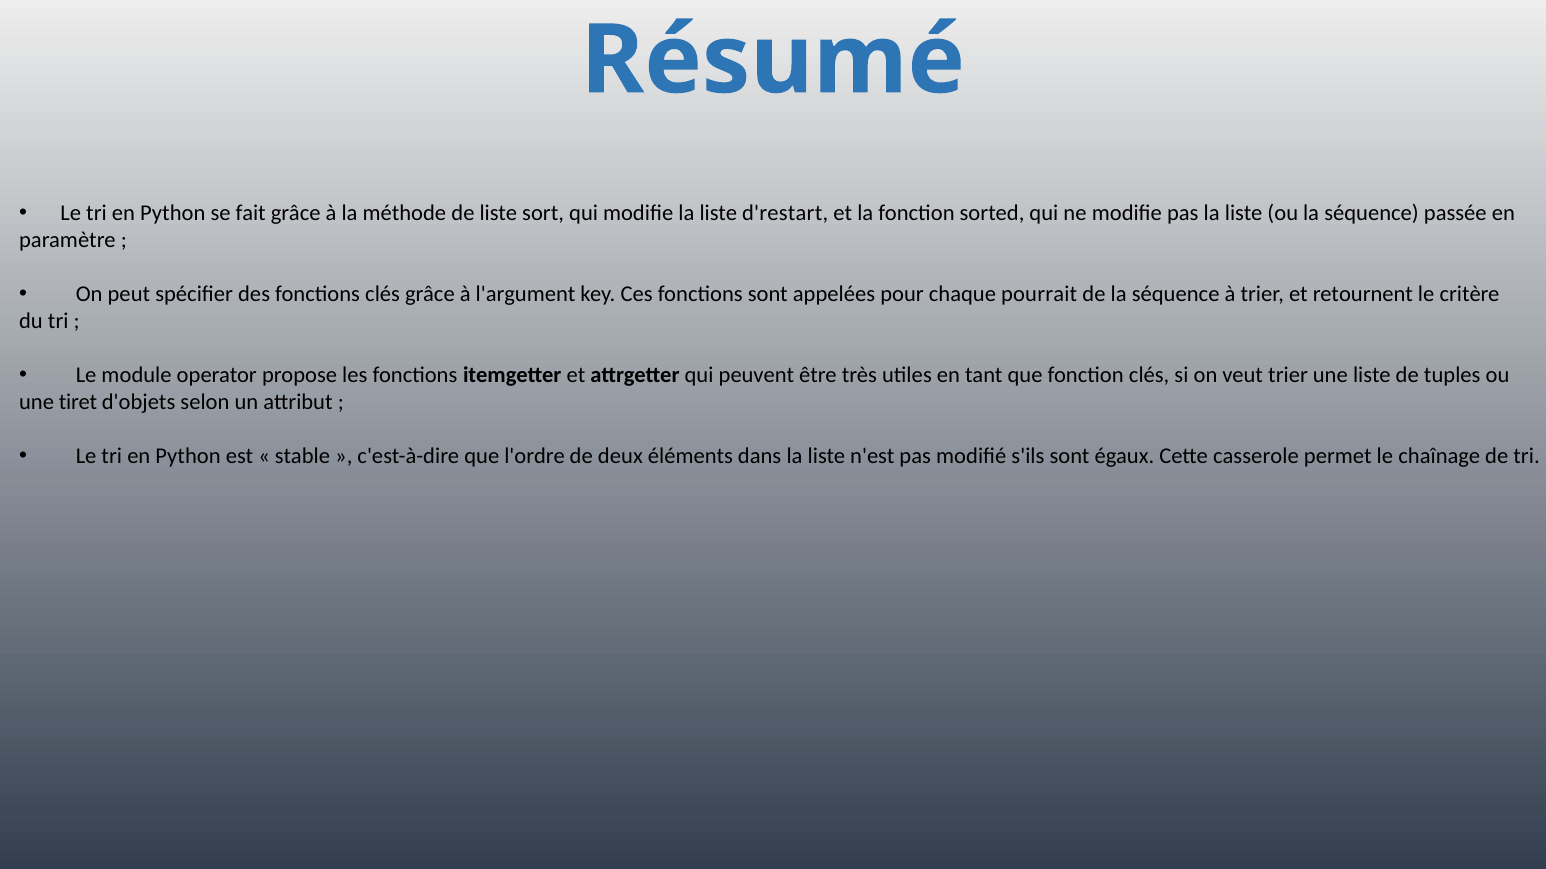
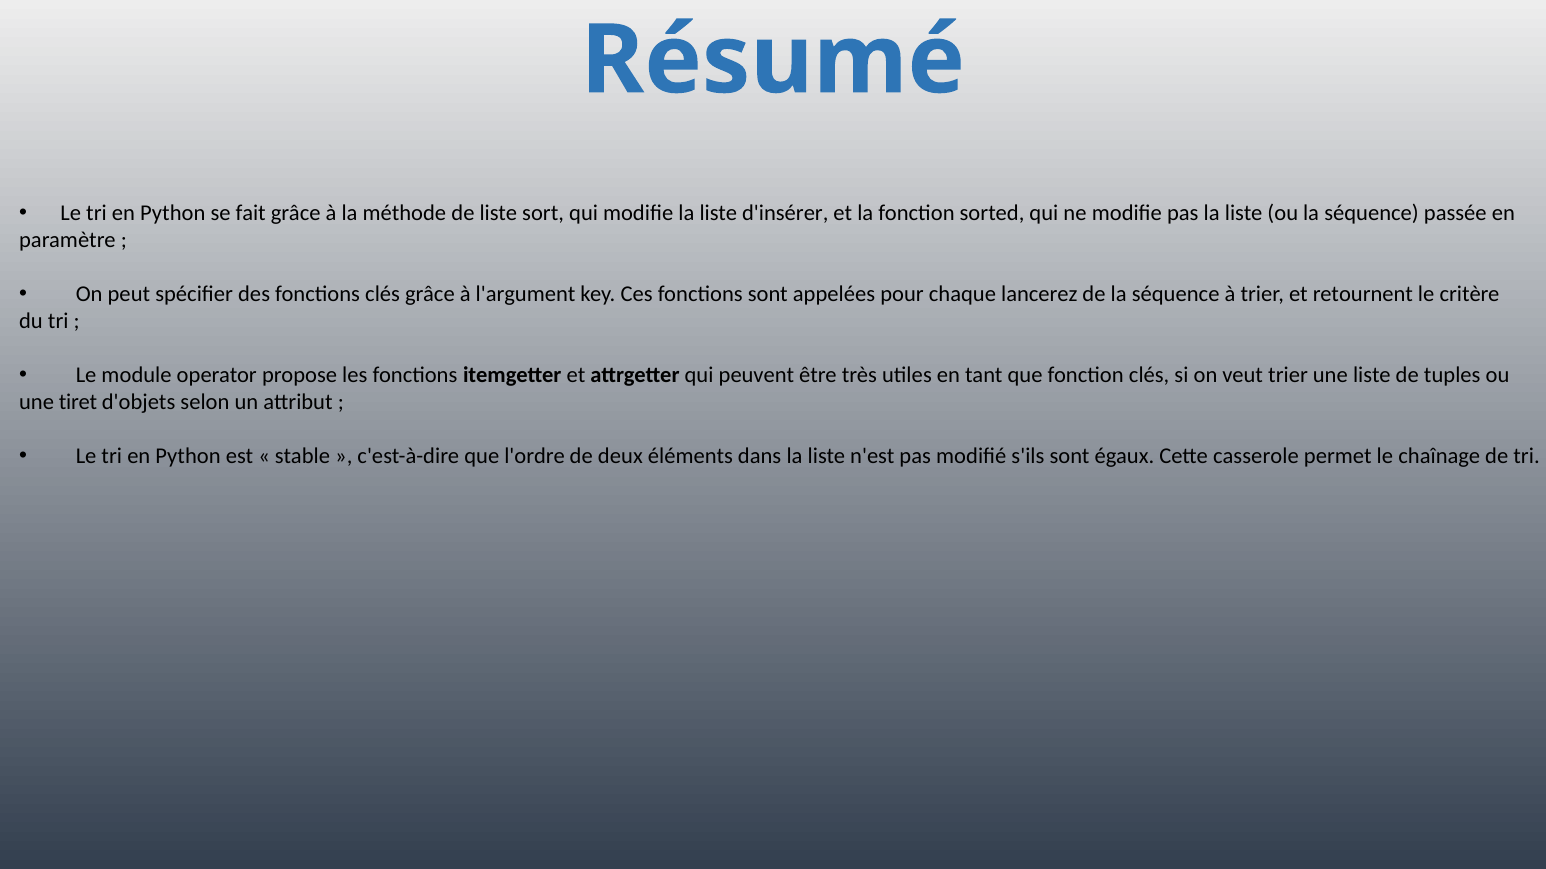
d'restart: d'restart -> d'insérer (785, 213)
pourrait: pourrait -> lancerez (1039, 294)
